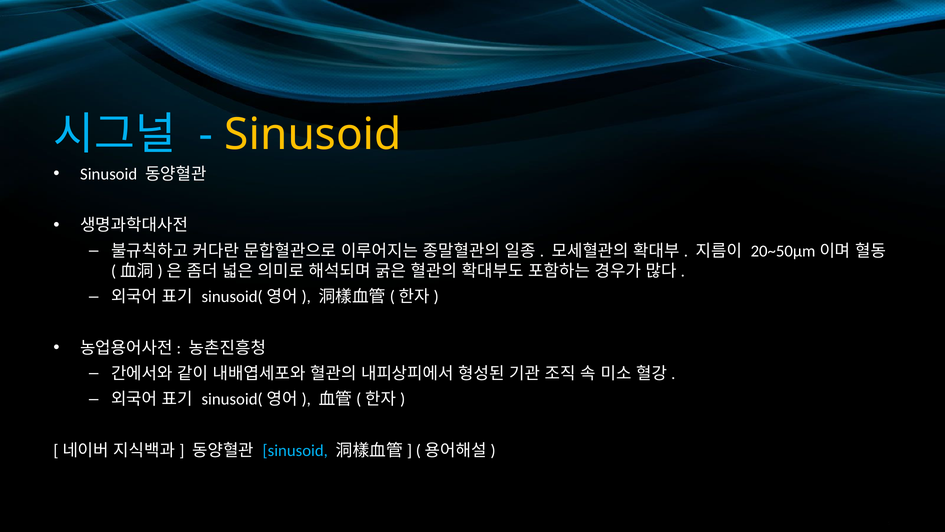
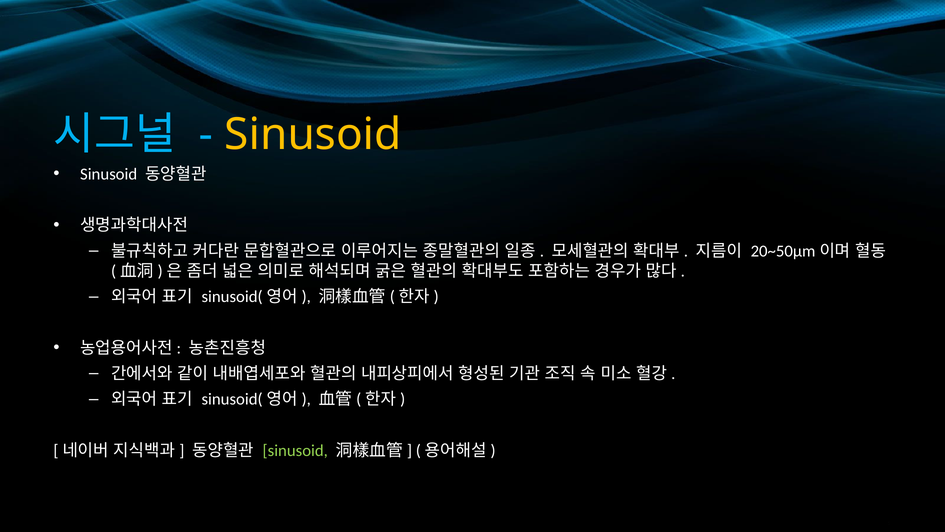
sinusoid colour: light blue -> light green (295, 450)
